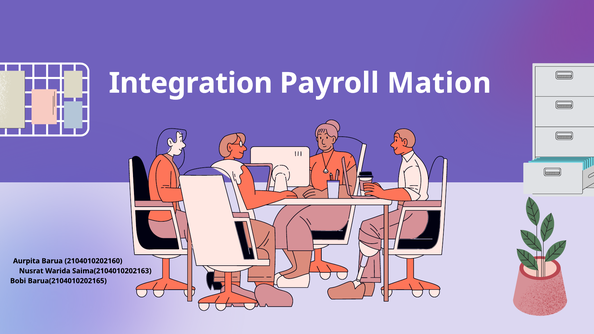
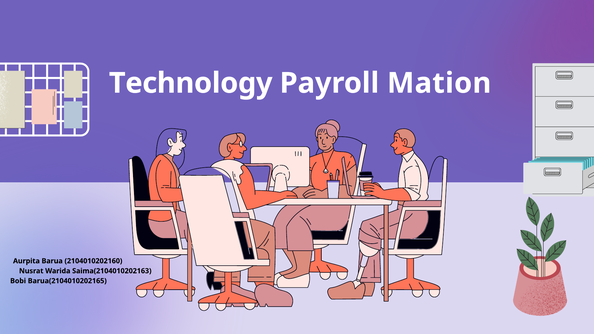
Integration: Integration -> Technology (191, 83)
